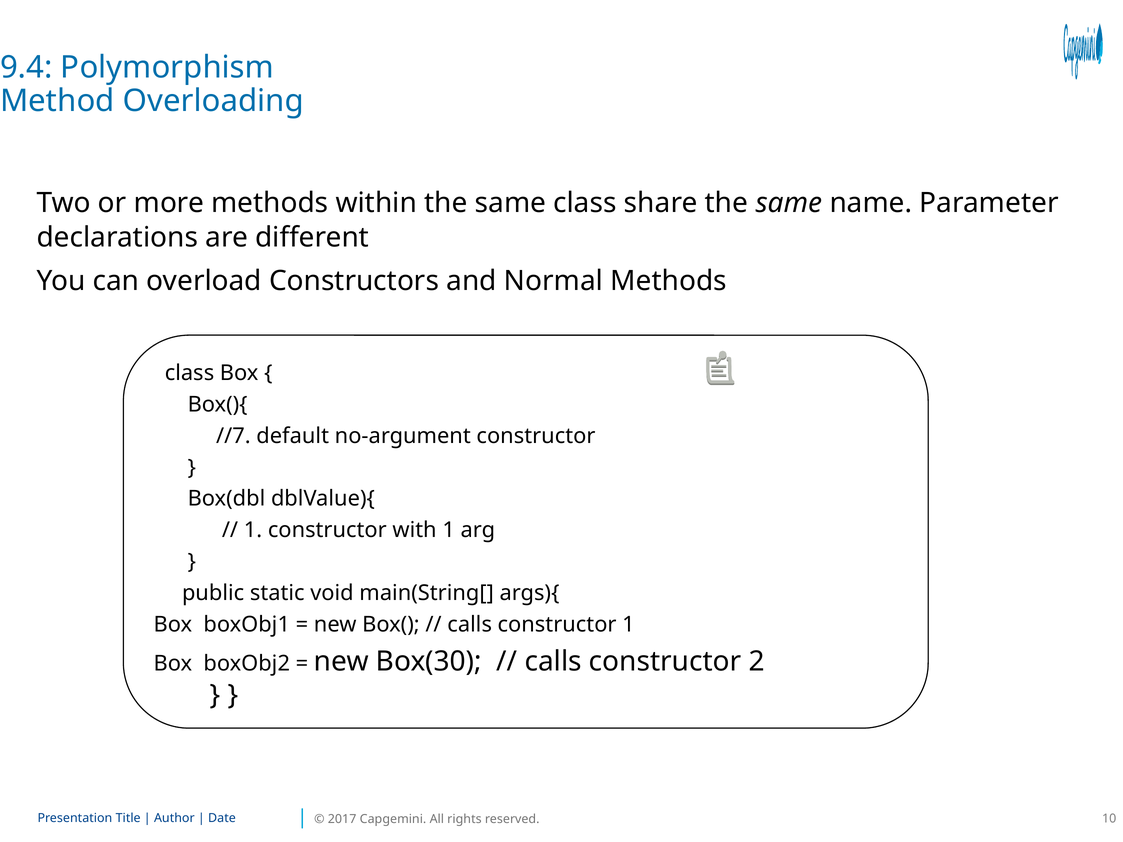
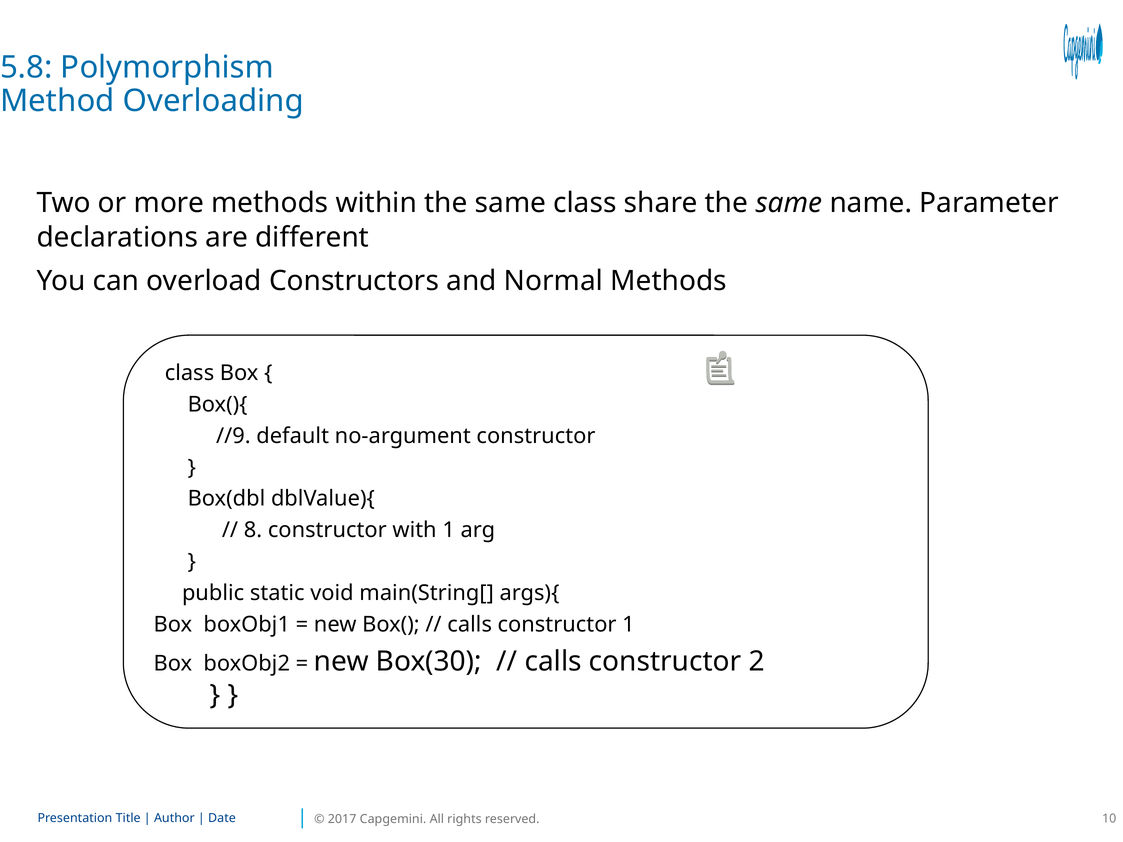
9.4: 9.4 -> 5.8 (26, 67)
//7: //7 -> //9 (233, 436)
1: 1 -> 8 (253, 530)
